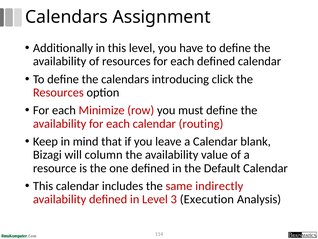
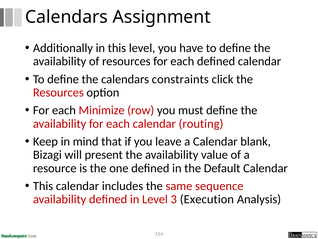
introducing: introducing -> constraints (180, 79)
column: column -> present (104, 155)
indirectly: indirectly -> sequence (219, 186)
